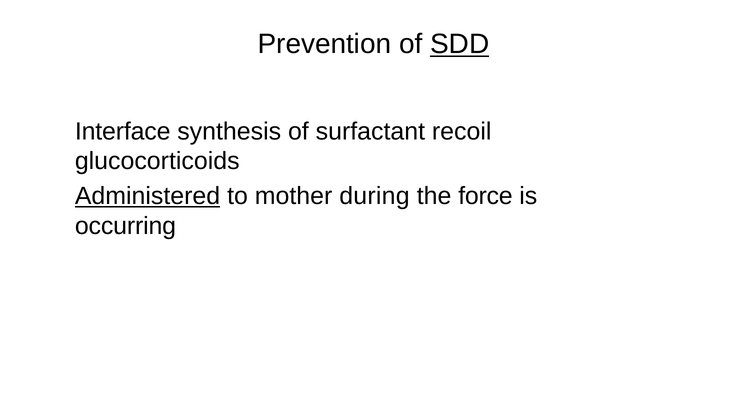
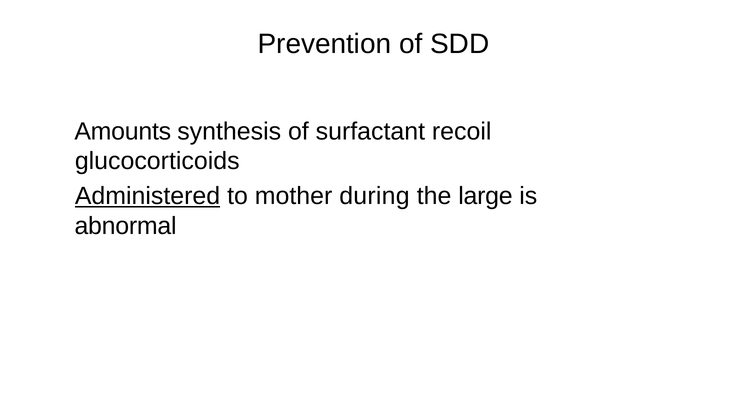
SDD underline: present -> none (460, 44)
Interface: Interface -> Amounts (123, 131)
force: force -> large (485, 196)
occurring: occurring -> abnormal (126, 226)
